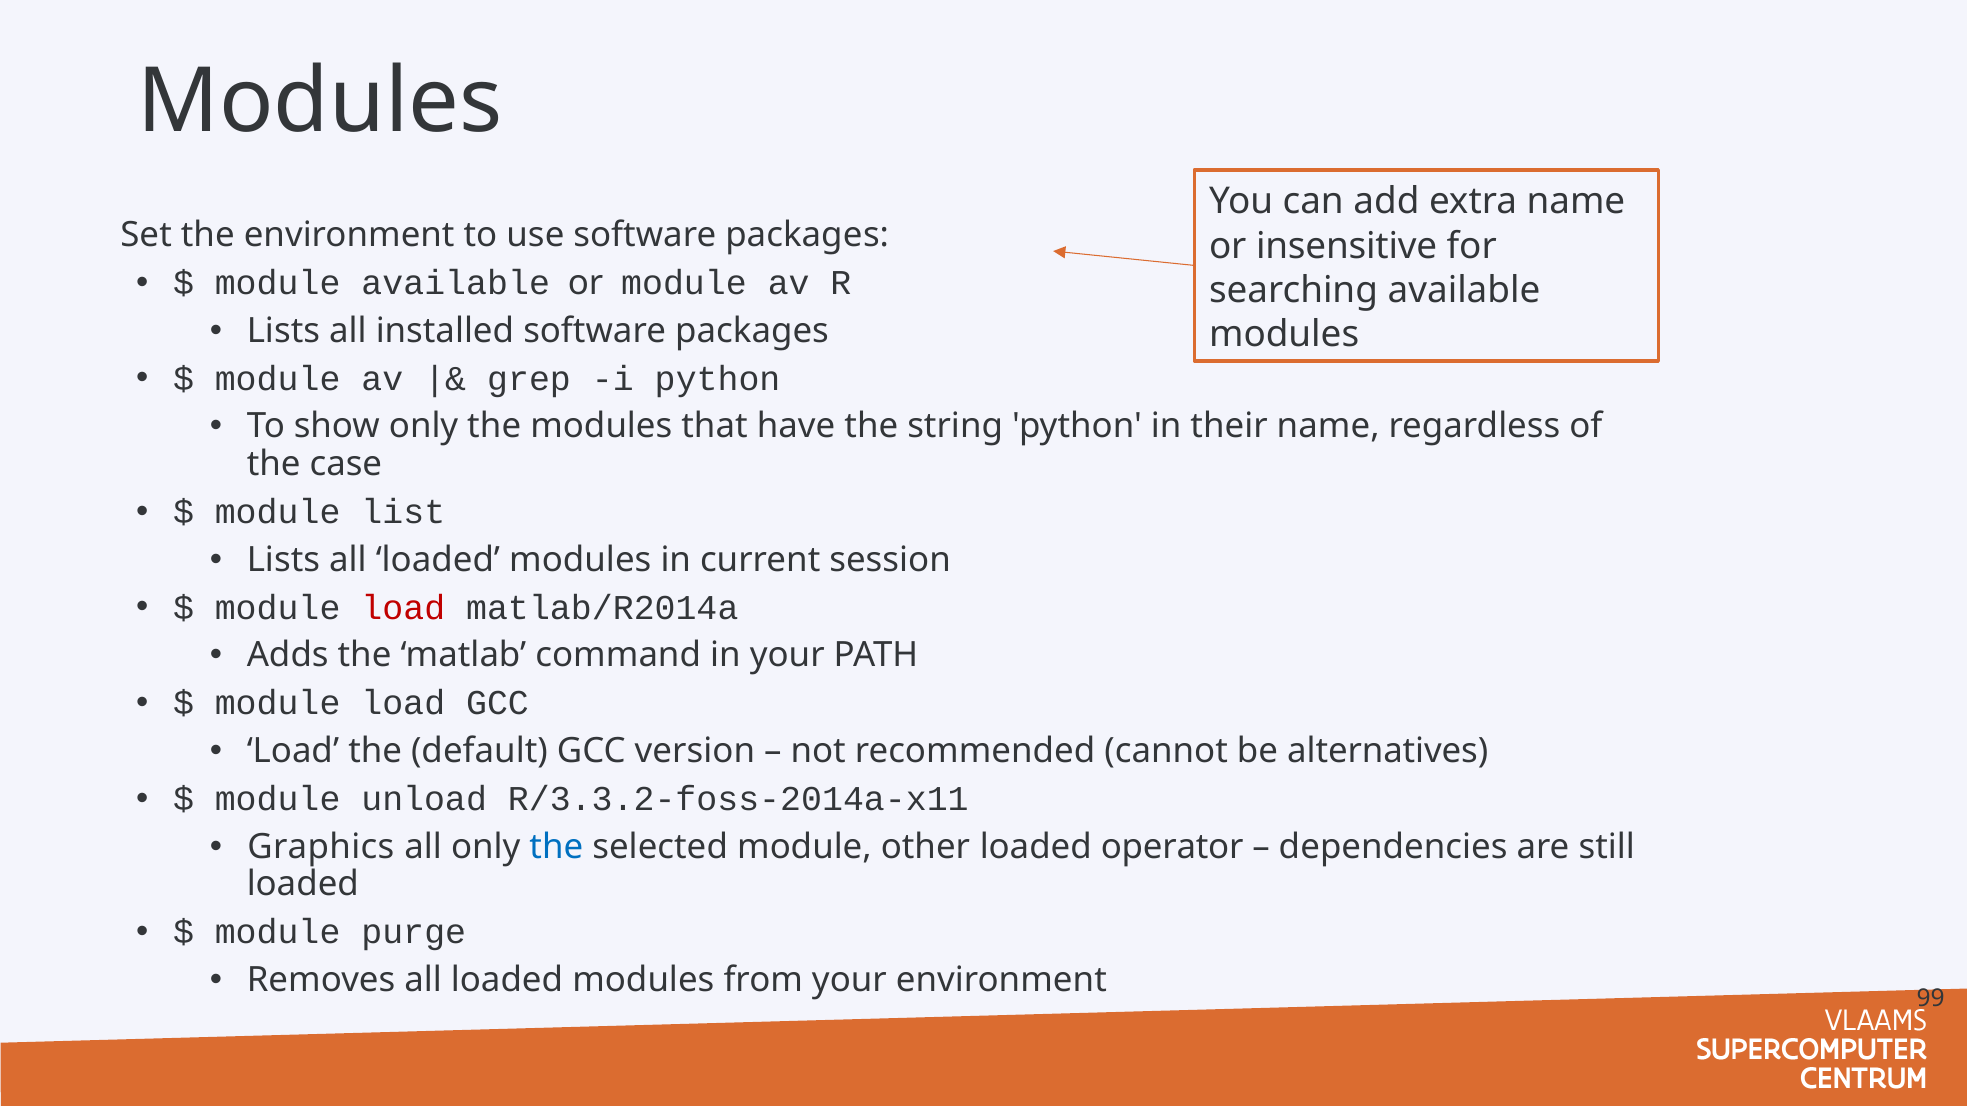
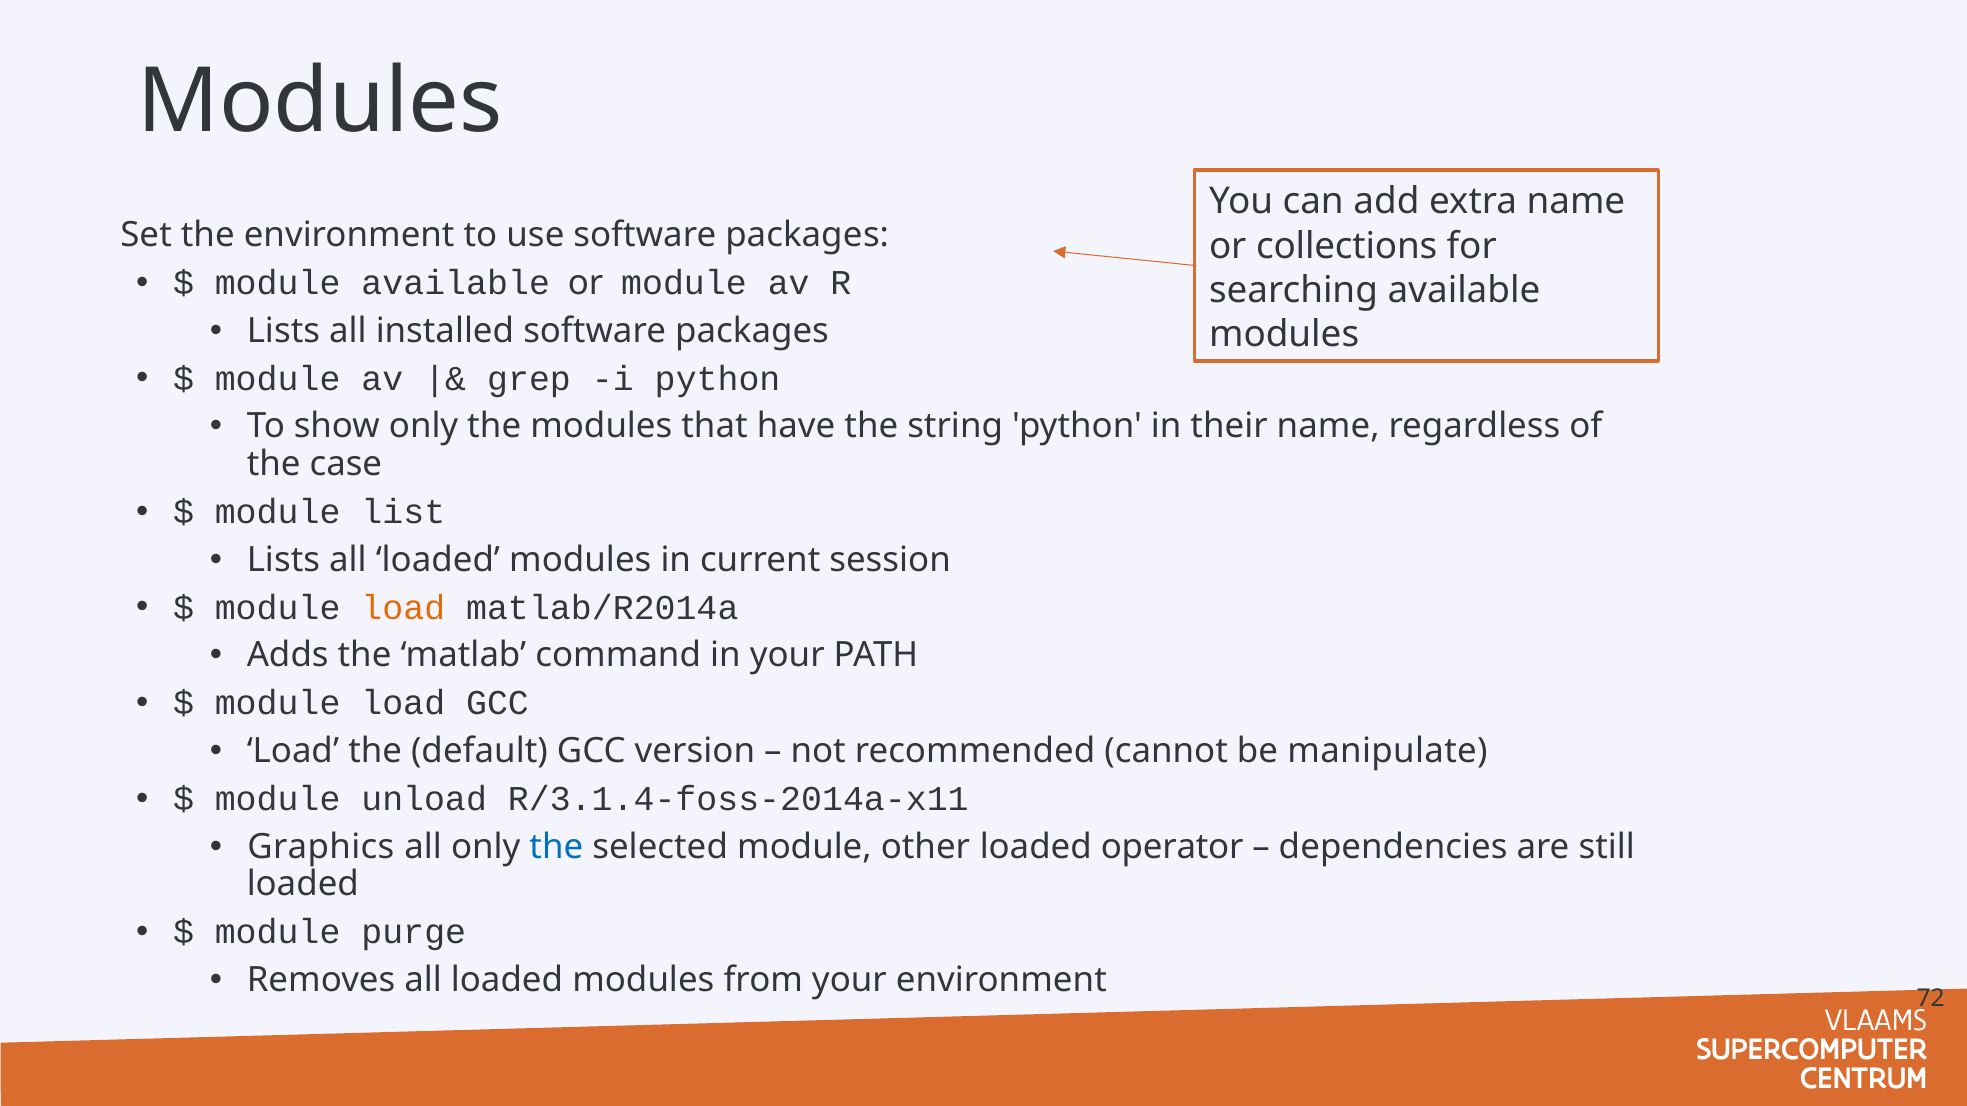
insensitive: insensitive -> collections (1347, 246)
load colour: red -> orange (403, 608)
alternatives: alternatives -> manipulate (1388, 751)
R/3.3.2-foss-2014a-x11: R/3.3.2-foss-2014a-x11 -> R/3.1.4-foss-2014a-x11 (738, 799)
99: 99 -> 72 (1931, 999)
